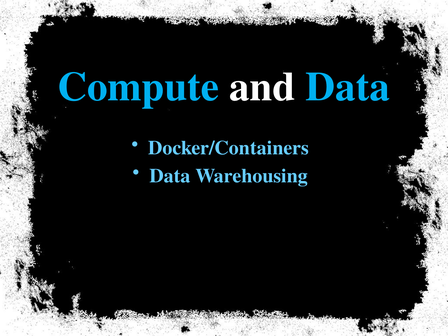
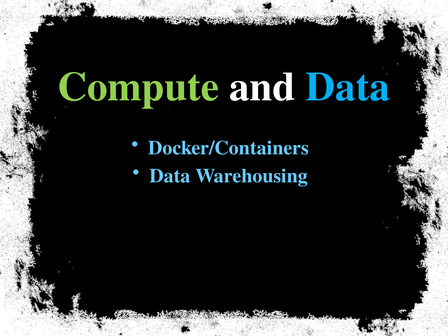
Compute colour: light blue -> light green (138, 87)
